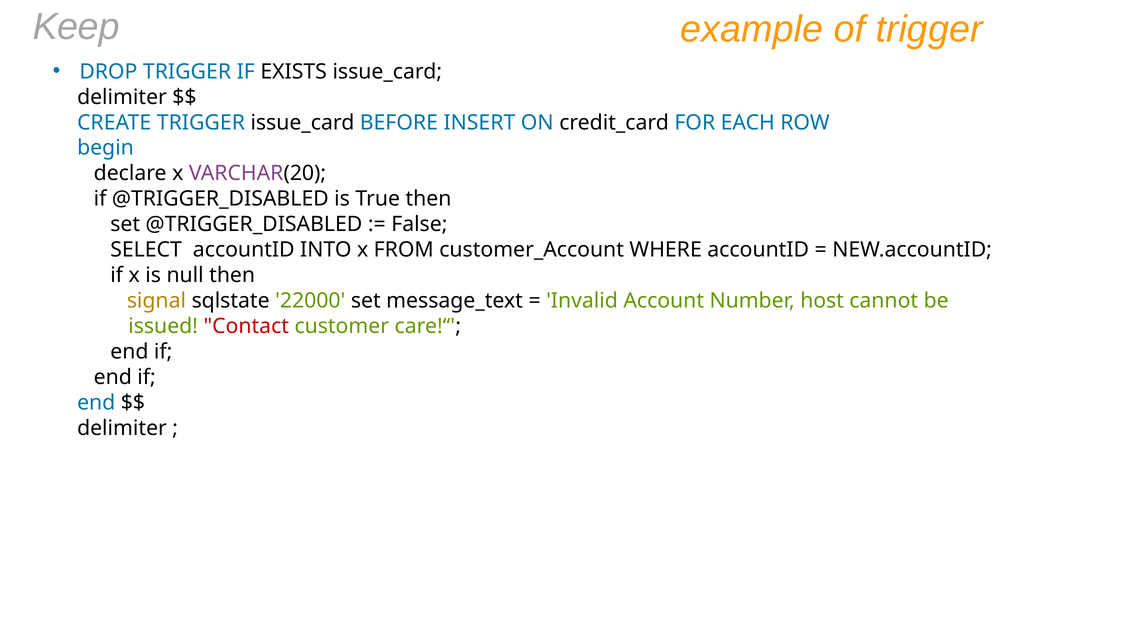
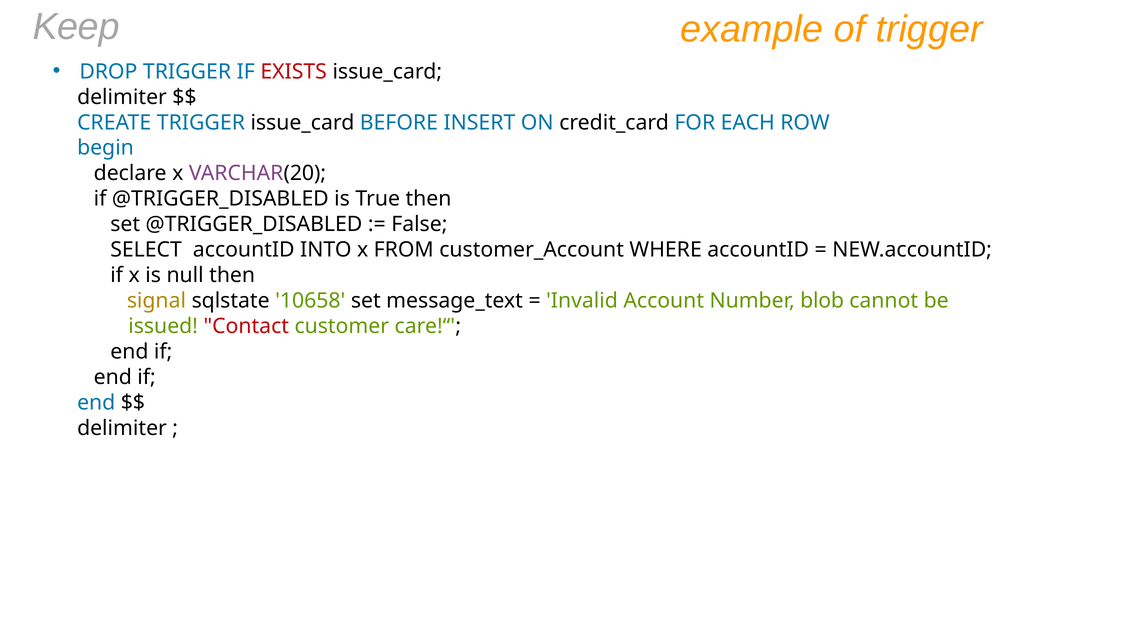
EXISTS colour: black -> red (294, 72)
22000: 22000 -> 10658 (310, 301)
host: host -> blob (822, 301)
